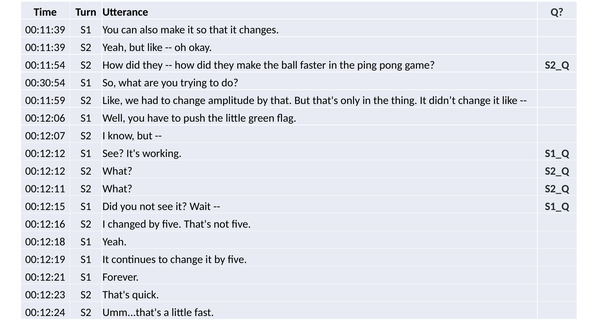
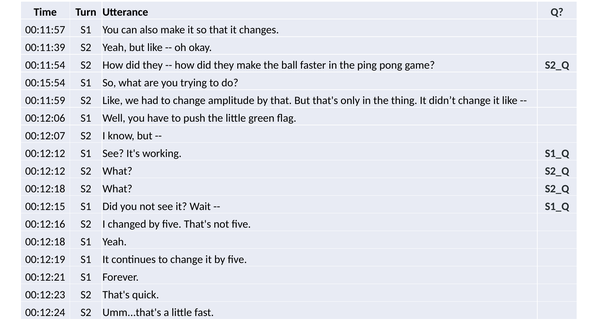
00:11:39: 00:11:39 -> 00:11:57 (45, 30)
00:30:54: 00:30:54 -> 00:15:54 (45, 83)
00:12:11: 00:12:11 -> 00:12:18 (45, 189)
